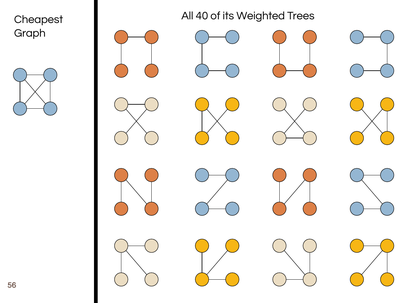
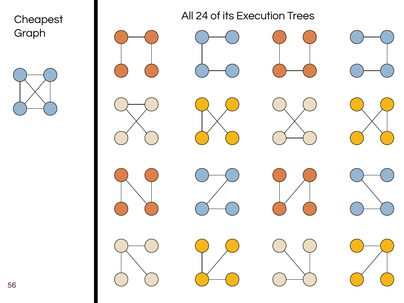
40: 40 -> 24 (202, 16)
Weighted: Weighted -> Execution (261, 16)
